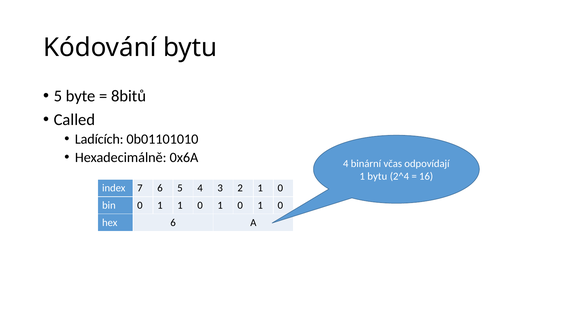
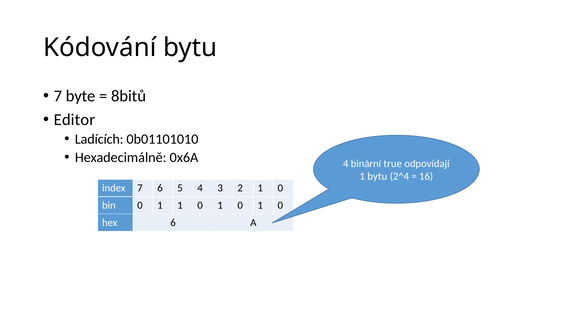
5: 5 -> 7 (58, 96)
Called: Called -> Editor (74, 119)
včas: včas -> true (393, 163)
